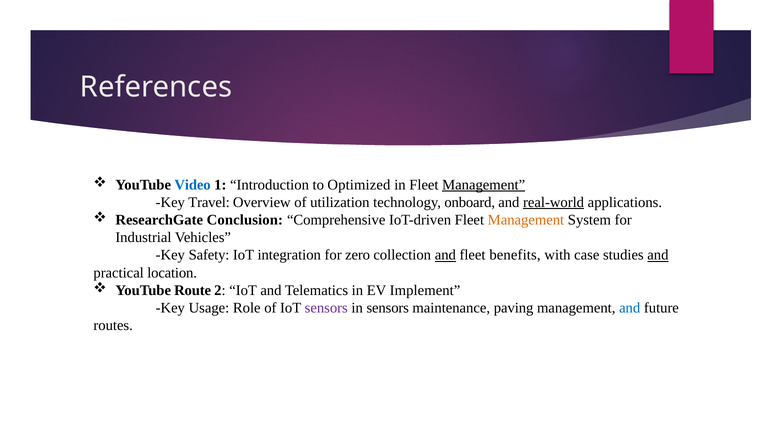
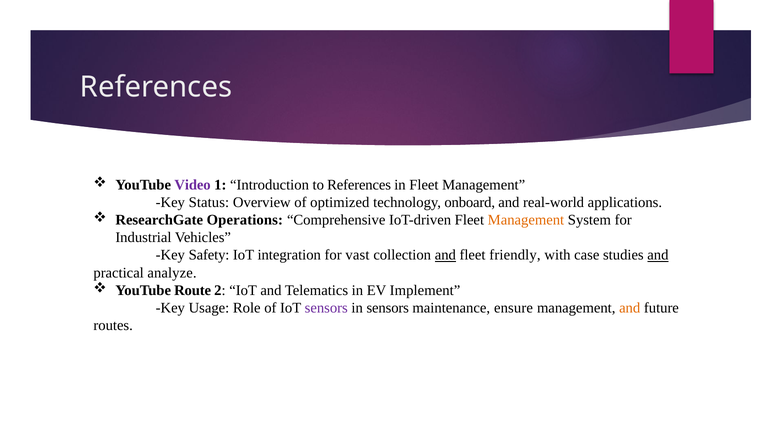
Video colour: blue -> purple (193, 185)
to Optimized: Optimized -> References (359, 185)
Management underline: present -> none (484, 185)
Travel: Travel -> Status (209, 202)
utilization: utilization -> optimized (340, 202)
real-world underline: present -> none (554, 202)
Conclusion: Conclusion -> Operations (245, 220)
zero: zero -> vast (357, 255)
benefits: benefits -> friendly (515, 255)
location: location -> analyze (172, 273)
paving: paving -> ensure (513, 308)
and colour: blue -> orange (630, 308)
